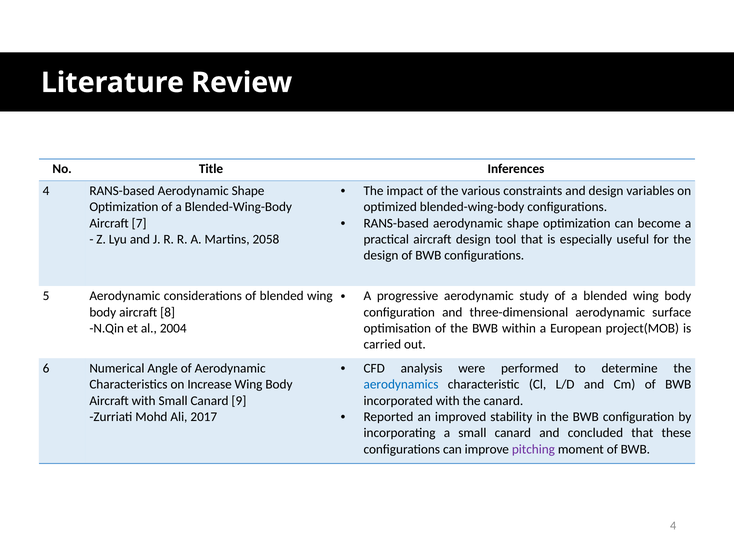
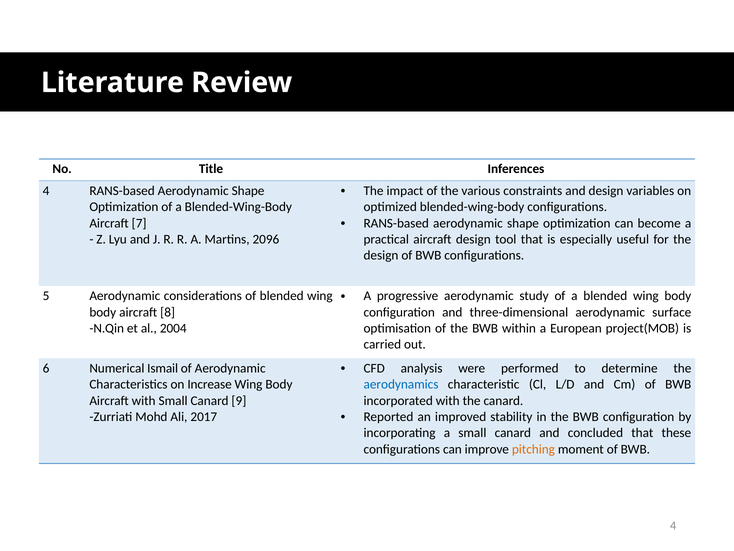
2058: 2058 -> 2096 (266, 239)
Angle: Angle -> Ismail (163, 368)
pitching colour: purple -> orange (533, 449)
